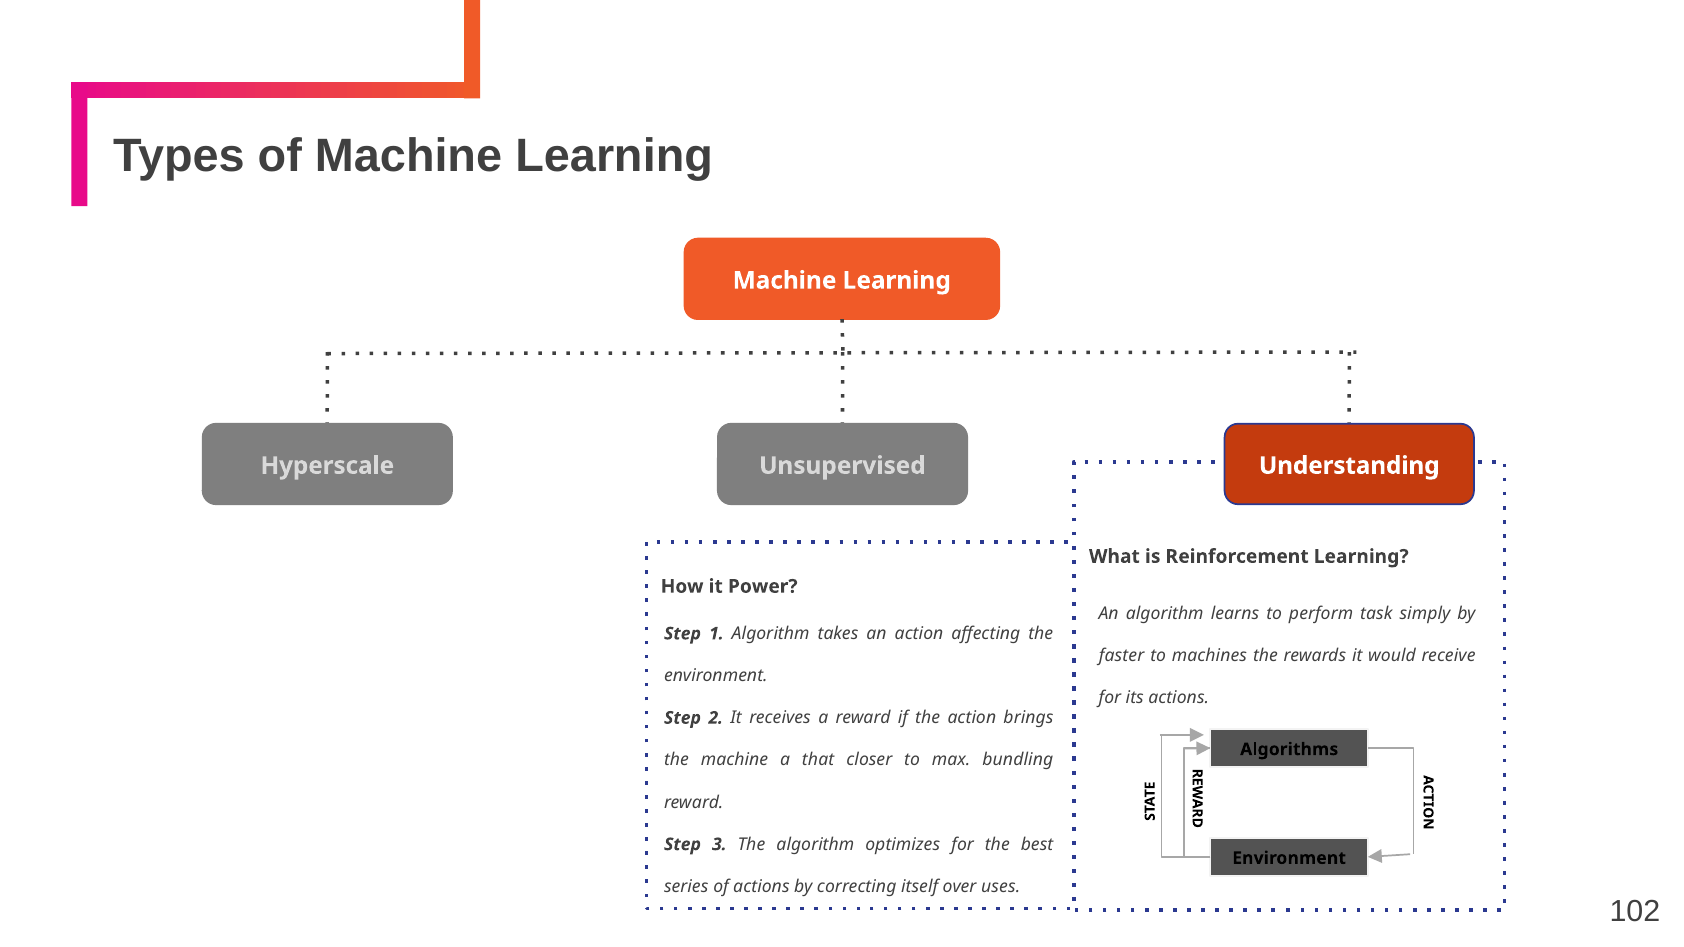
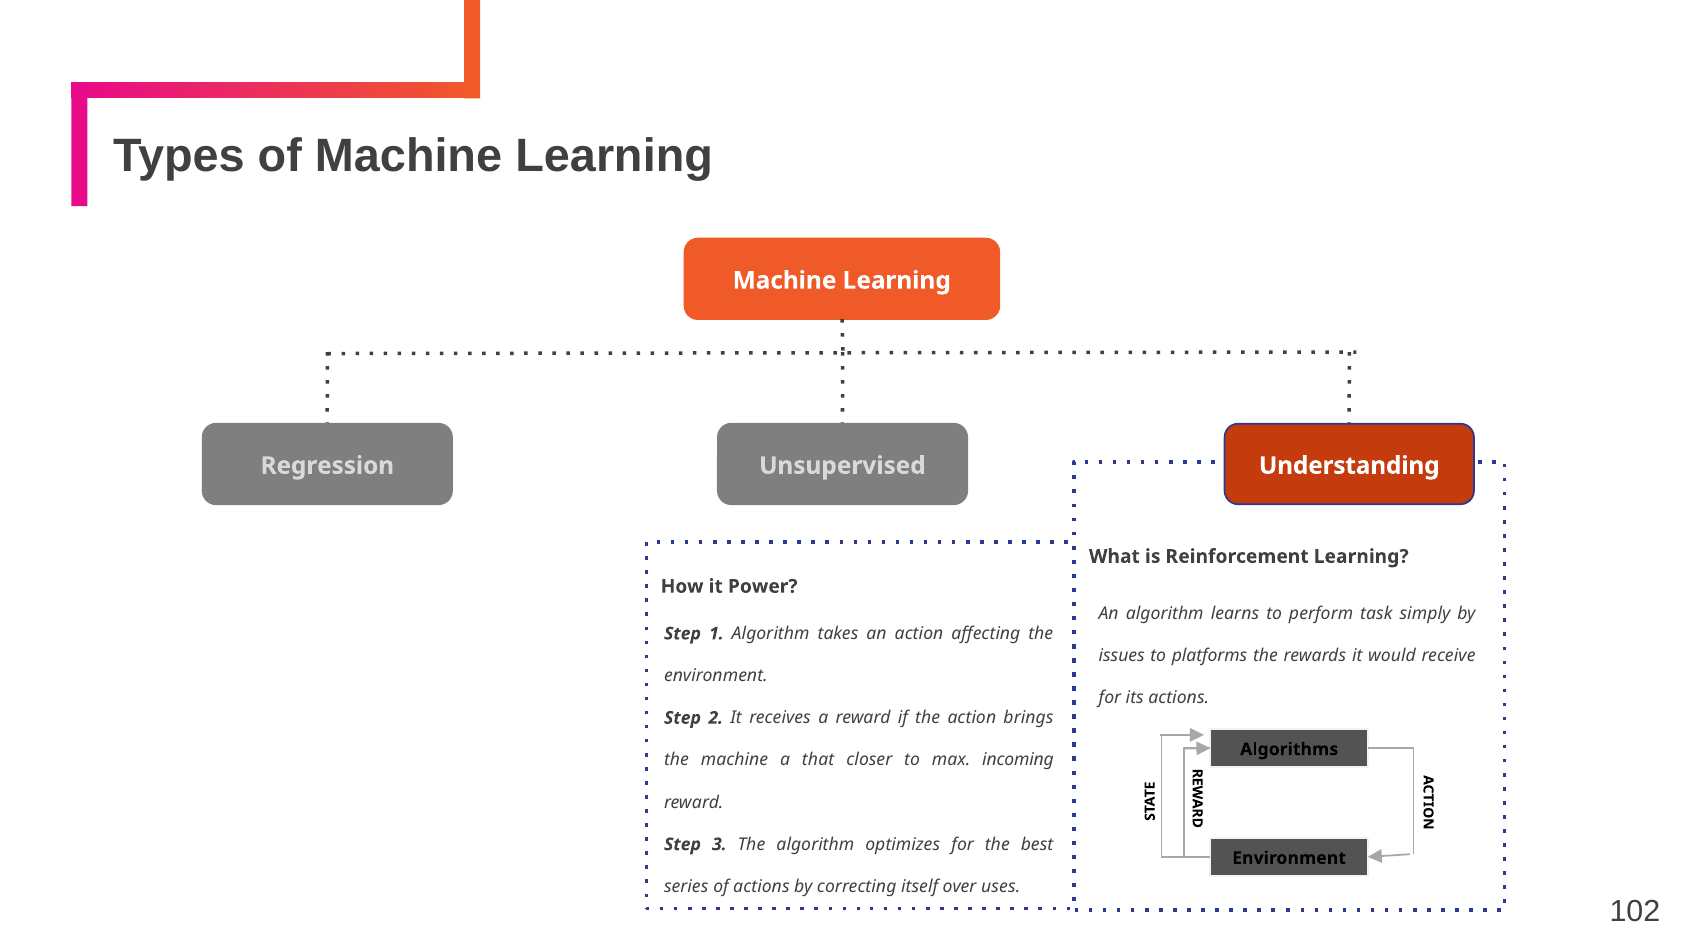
Hyperscale: Hyperscale -> Regression (327, 466)
faster: faster -> issues (1122, 656)
machines: machines -> platforms (1210, 656)
bundling: bundling -> incoming (1018, 760)
